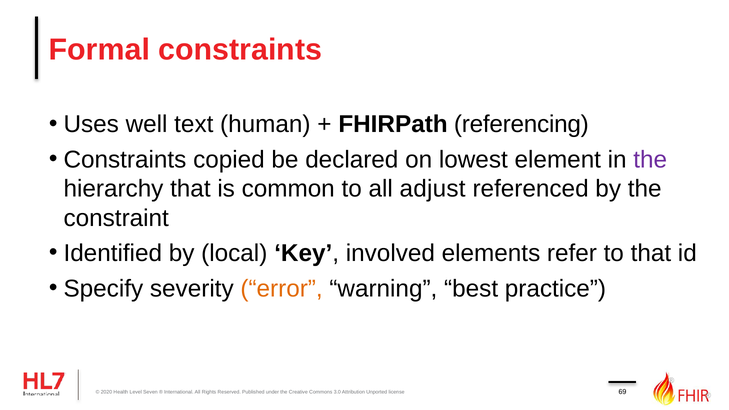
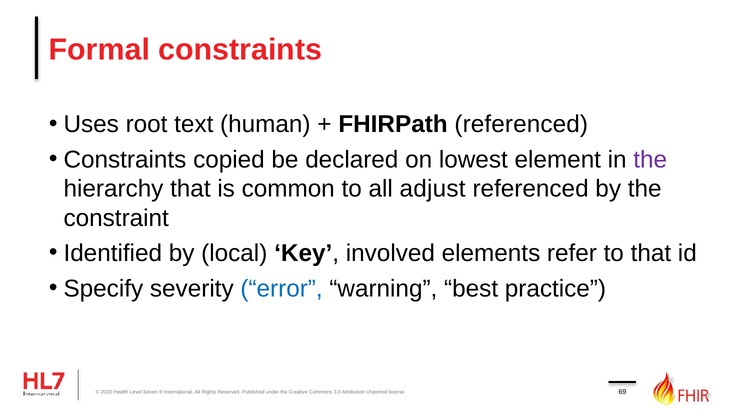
well: well -> root (147, 124)
FHIRPath referencing: referencing -> referenced (521, 124)
error colour: orange -> blue (282, 289)
